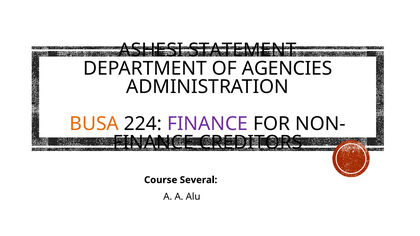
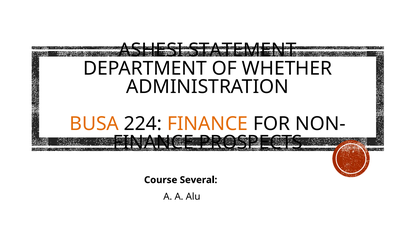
AGENCIES: AGENCIES -> WHETHER (287, 69)
FINANCE colour: purple -> orange (208, 124)
CREDITORS: CREDITORS -> PROSPECTS (251, 142)
